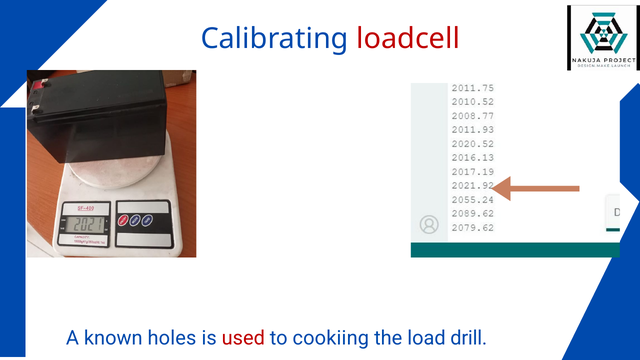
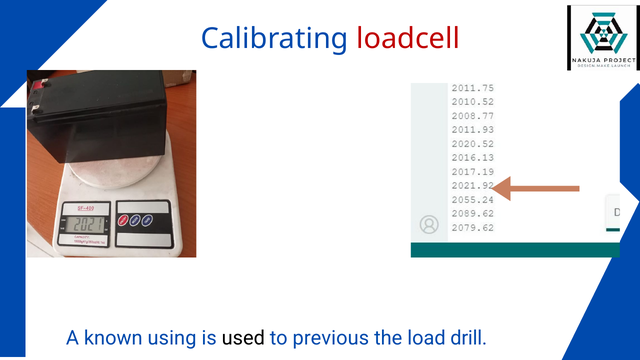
holes: holes -> using (172, 338)
used colour: red -> black (243, 338)
cookiing: cookiing -> previous (331, 338)
